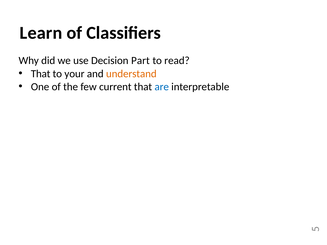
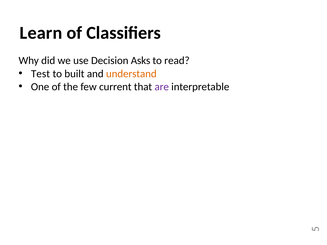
Part: Part -> Asks (141, 61)
That: That -> Test (40, 74)
your: your -> built (74, 74)
are colour: blue -> purple (162, 87)
